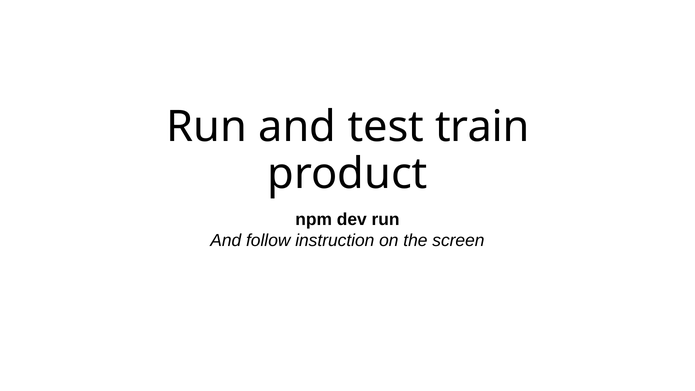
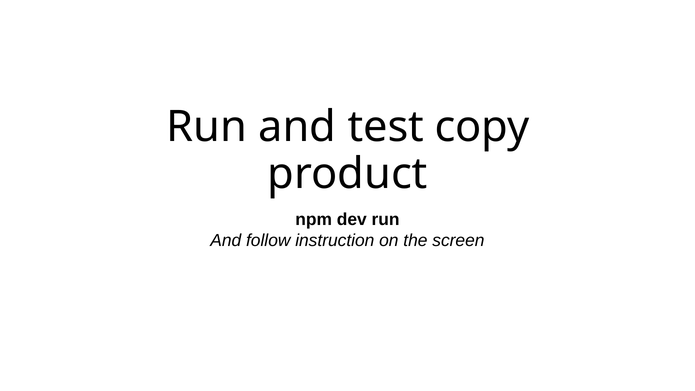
train: train -> copy (482, 127)
